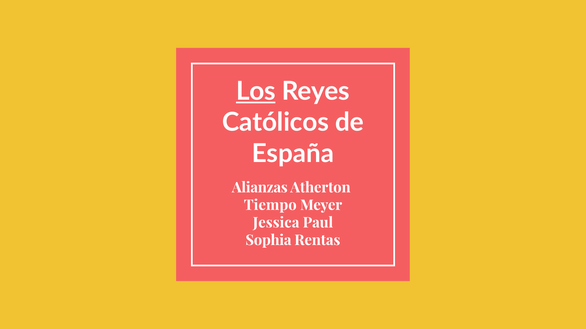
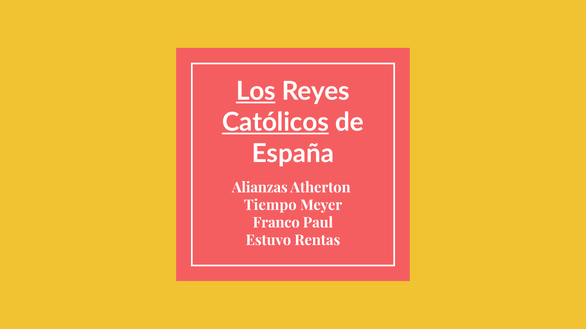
Católicos underline: none -> present (275, 123)
Jessica: Jessica -> Franco (276, 223)
Sophia: Sophia -> Estuvo (268, 241)
